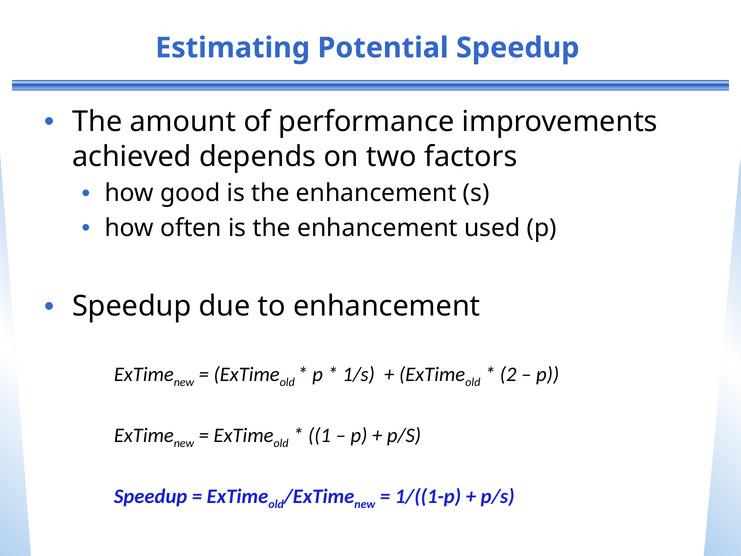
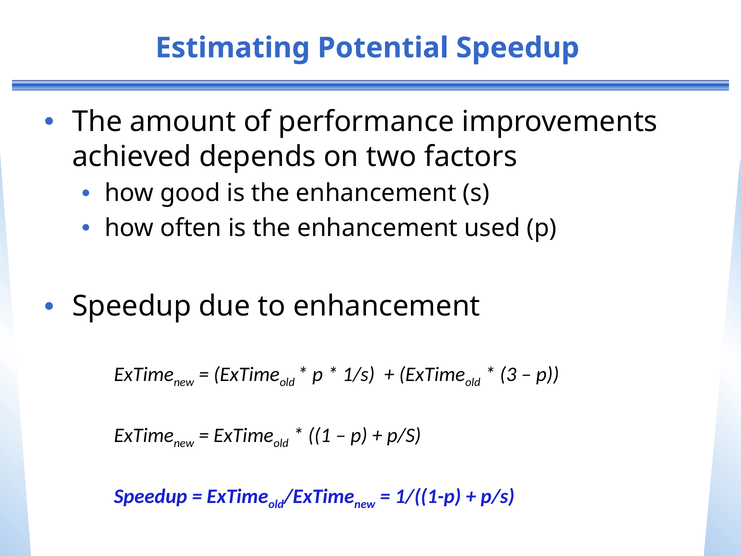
2: 2 -> 3 (508, 374)
